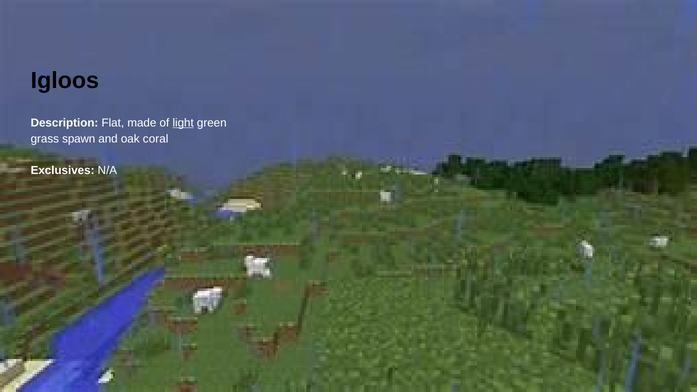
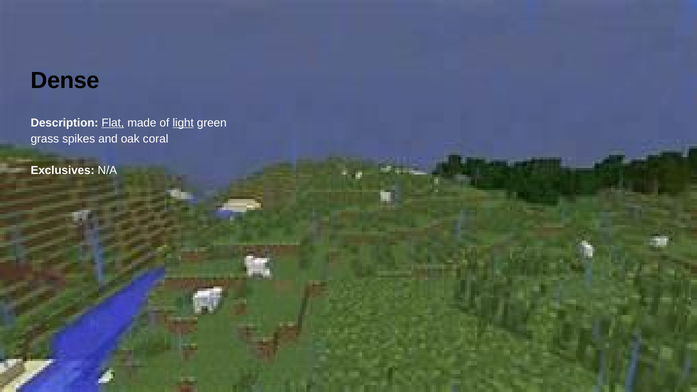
Igloos: Igloos -> Dense (65, 81)
Flat underline: none -> present (113, 123)
spawn: spawn -> spikes (79, 139)
